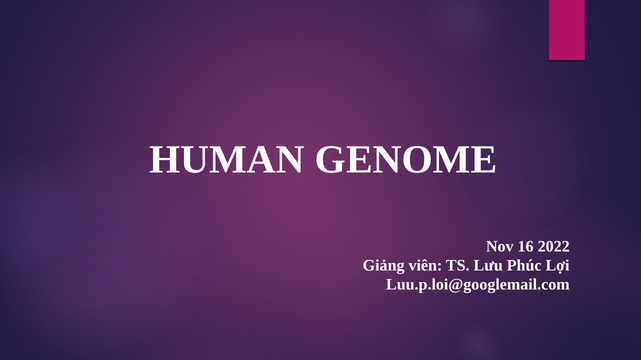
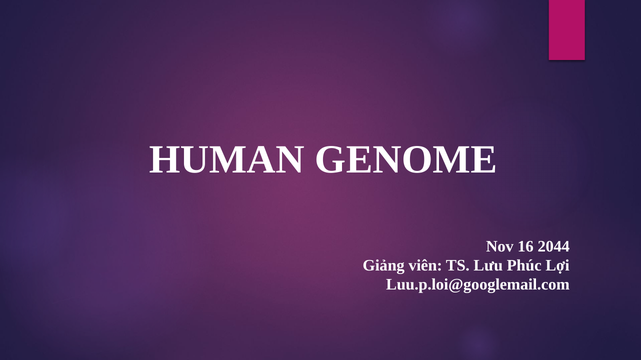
2022: 2022 -> 2044 (554, 247)
